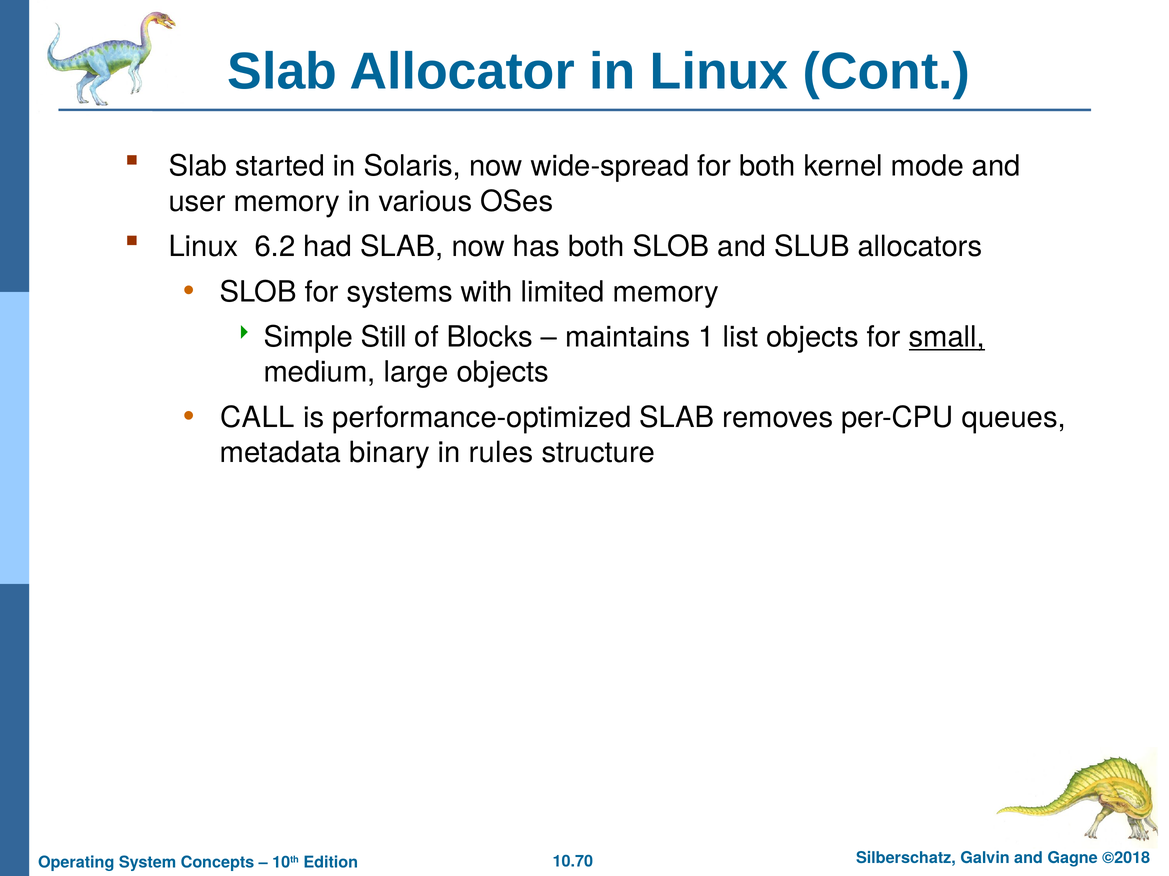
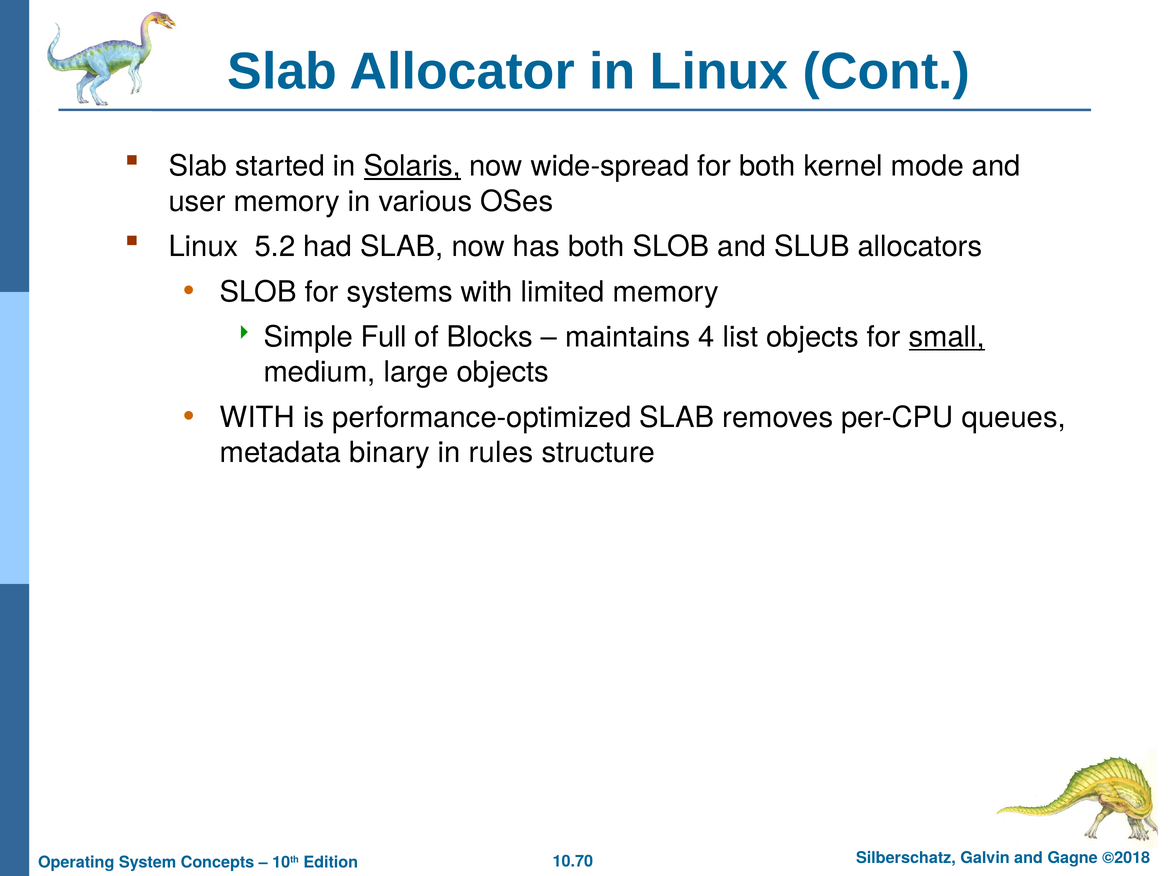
Solaris underline: none -> present (412, 166)
6.2: 6.2 -> 5.2 (275, 247)
Still: Still -> Full (384, 337)
1: 1 -> 4 (706, 337)
CALL: CALL -> WITH (257, 418)
